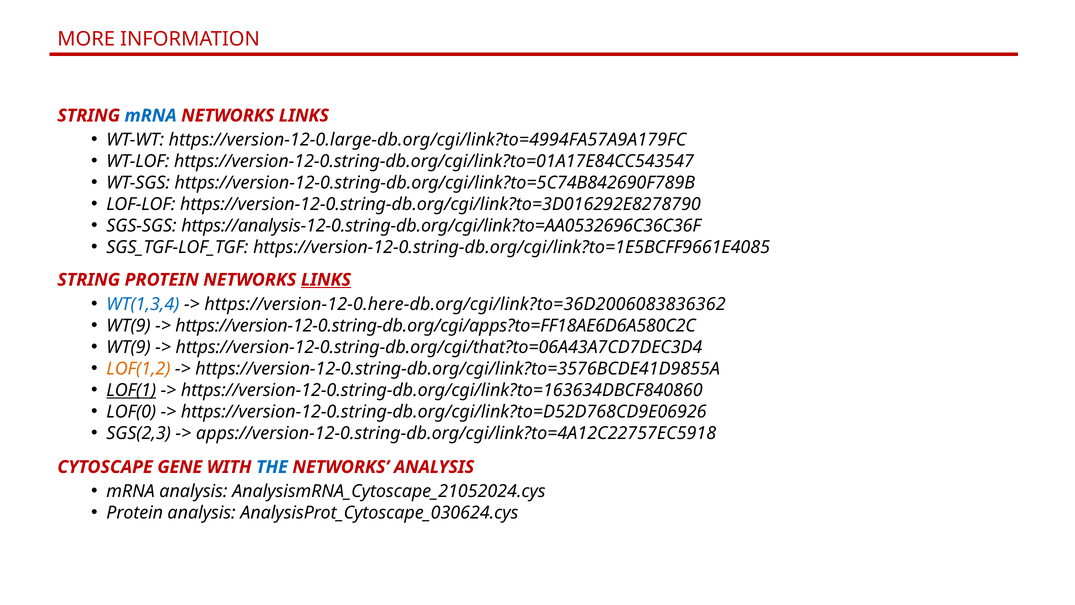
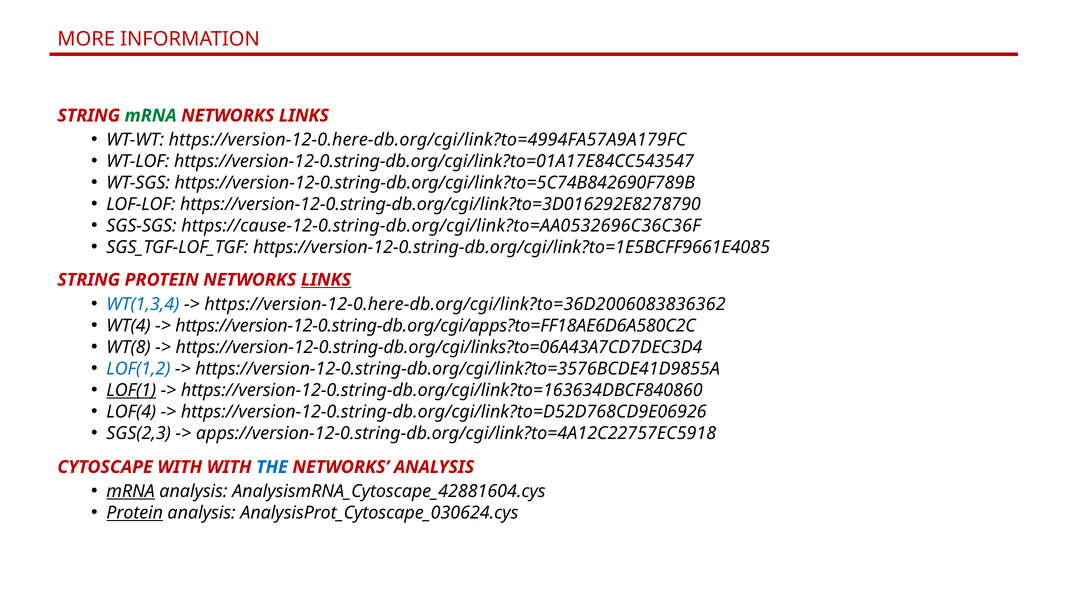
mRNA colour: blue -> green (151, 116)
https://version-12-0.large-db.org/cgi/link?to=4994FA57A9A179FC: https://version-12-0.large-db.org/cgi/link?to=4994FA57A9A179FC -> https://version-12-0.here-db.org/cgi/link?to=4994FA57A9A179FC (427, 140)
https://analysis-12-0.string-db.org/cgi/link?to=AA0532696C36C36F: https://analysis-12-0.string-db.org/cgi/link?to=AA0532696C36C36F -> https://cause-12-0.string-db.org/cgi/link?to=AA0532696C36C36F (441, 226)
WT(9: WT(9 -> WT(4 (128, 326)
WT(9: WT(9 -> WT(8 (128, 347)
https://version-12-0.string-db.org/cgi/that?to=06A43A7CD7DEC3D4: https://version-12-0.string-db.org/cgi/that?to=06A43A7CD7DEC3D4 -> https://version-12-0.string-db.org/cgi/links?to=06A43A7CD7DEC3D4 (439, 347)
LOF(1,2 colour: orange -> blue (138, 369)
LOF(0: LOF(0 -> LOF(4 (131, 412)
CYTOSCAPE GENE: GENE -> WITH (180, 467)
mRNA underline: none -> present (131, 491)
AnalysismRNA_Cytoscape_21052024.cys: AnalysismRNA_Cytoscape_21052024.cys -> AnalysismRNA_Cytoscape_42881604.cys (389, 491)
Protein underline: none -> present (135, 513)
